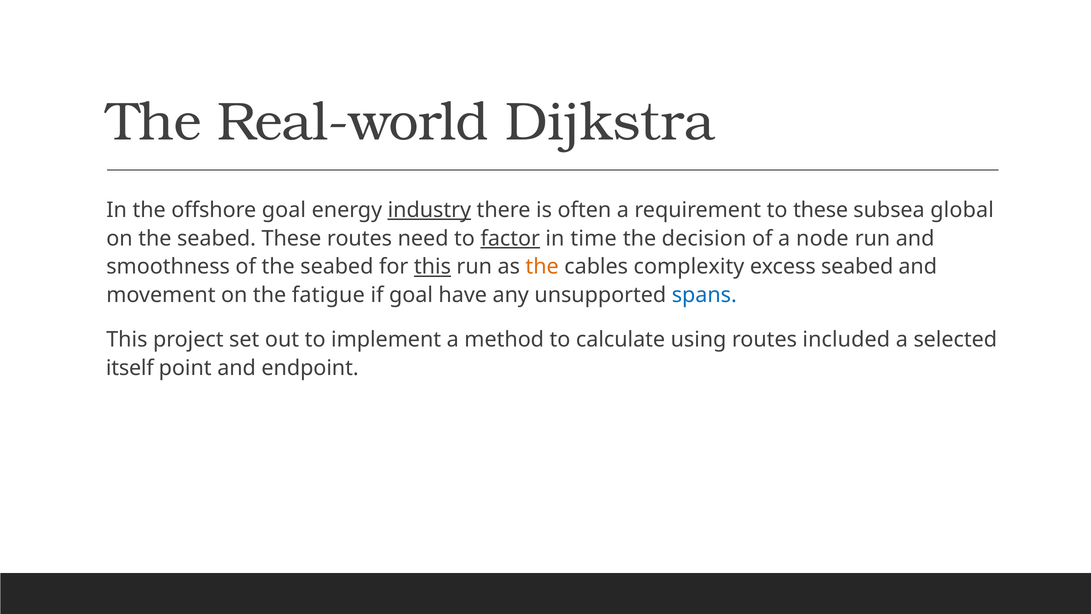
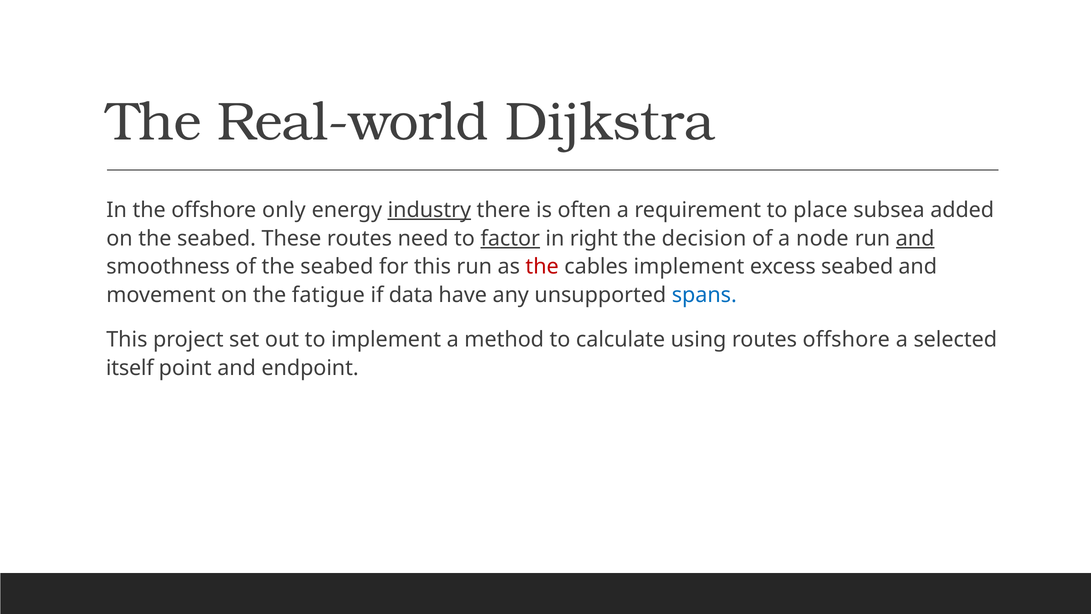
offshore goal: goal -> only (284, 210)
to these: these -> place (820, 210)
global: global -> added (962, 210)
time: time -> right (594, 238)
and underline: none -> present (915, 238)
this underline: present -> none (432, 267)
the colour: orange -> red (542, 267)
cables complexity: complexity -> implement (689, 267)
if goal: goal -> data (411, 295)
routes included: included -> offshore (846, 340)
